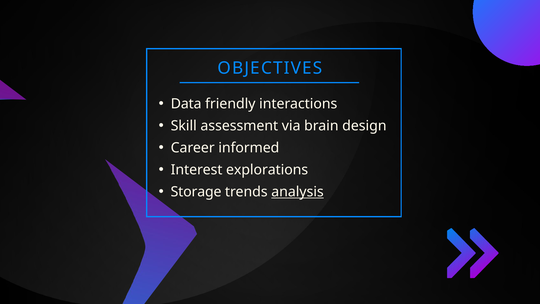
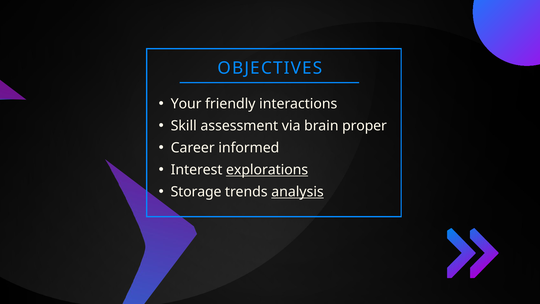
Data: Data -> Your (186, 104)
design: design -> proper (364, 126)
explorations underline: none -> present (267, 170)
